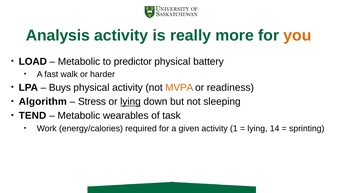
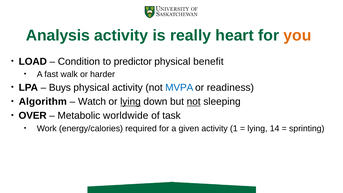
more: more -> heart (235, 35)
Metabolic: Metabolic -> Condition (79, 62)
battery: battery -> benefit (208, 62)
MVPA colour: orange -> blue (179, 88)
Stress: Stress -> Watch (92, 102)
not underline: none -> present (194, 102)
TEND: TEND -> OVER (33, 116)
wearables: wearables -> worldwide (126, 116)
